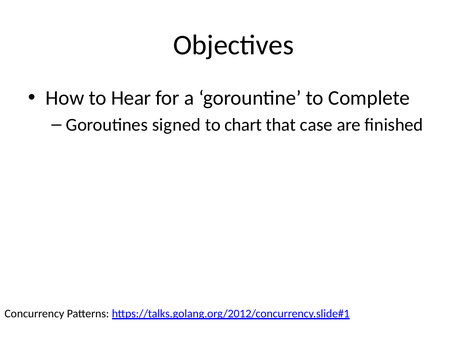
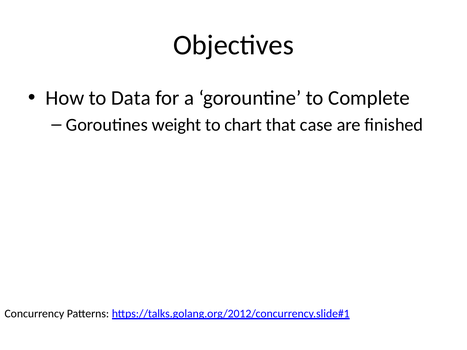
Hear: Hear -> Data (131, 98)
signed: signed -> weight (177, 125)
